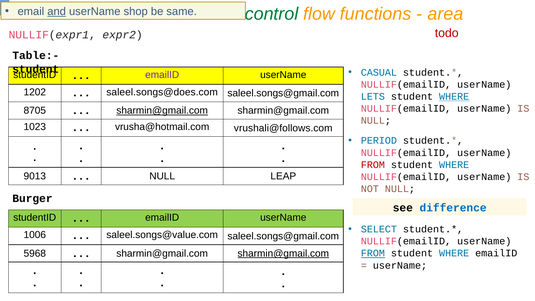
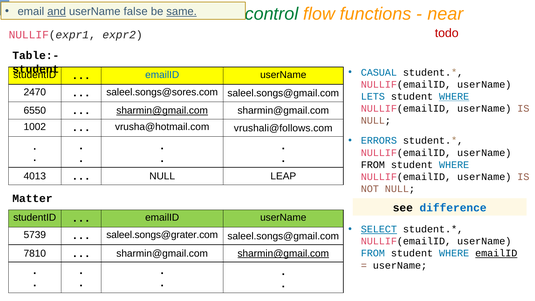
shop: shop -> false (136, 11)
same underline: none -> present (182, 11)
area: area -> near (445, 14)
emailID colour: purple -> blue (162, 75)
1202: 1202 -> 2470 (35, 92)
saleel.songs@does.com: saleel.songs@does.com -> saleel.songs@sores.com (162, 92)
8705: 8705 -> 6550 (35, 111)
1023: 1023 -> 1002 (35, 127)
PERIOD: PERIOD -> ERRORS (379, 141)
FROM colour: red -> black (373, 165)
9013: 9013 -> 4013 (35, 176)
Burger: Burger -> Matter (32, 198)
SELECT underline: none -> present (379, 229)
1006: 1006 -> 5739 (35, 235)
saleel.songs@value.com: saleel.songs@value.com -> saleel.songs@grater.com (162, 235)
5968: 5968 -> 7810 (35, 253)
FROM underline: present -> none (373, 253)
emailID underline: none -> present (496, 253)
